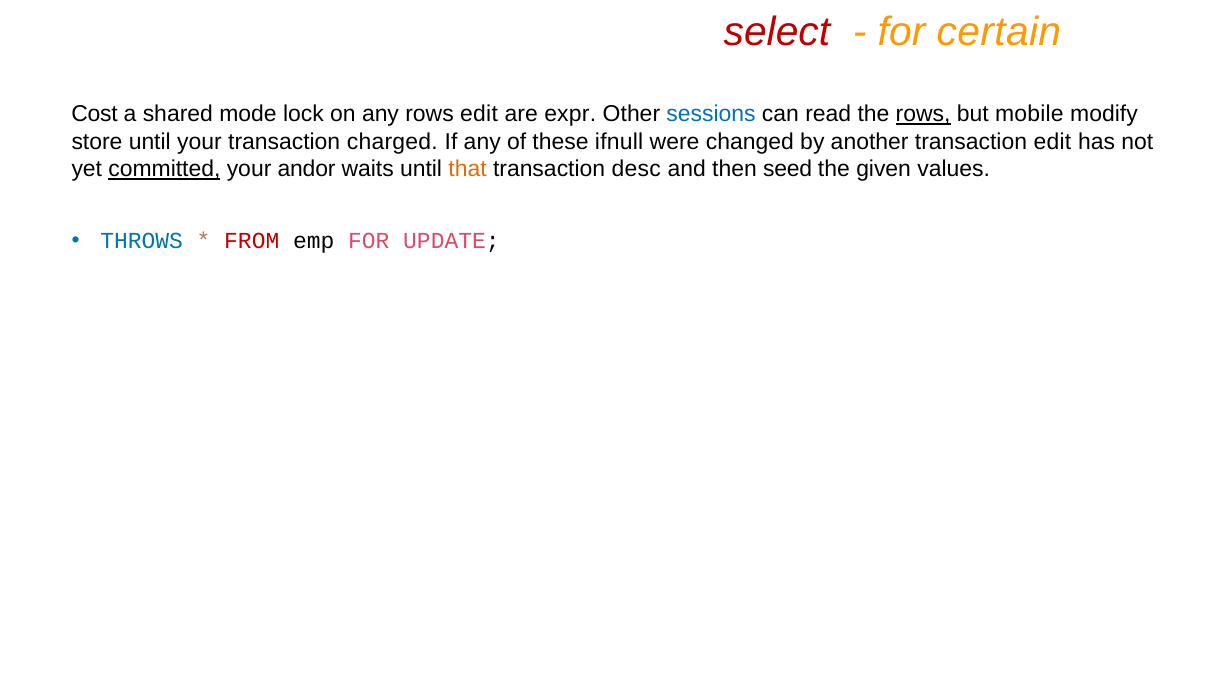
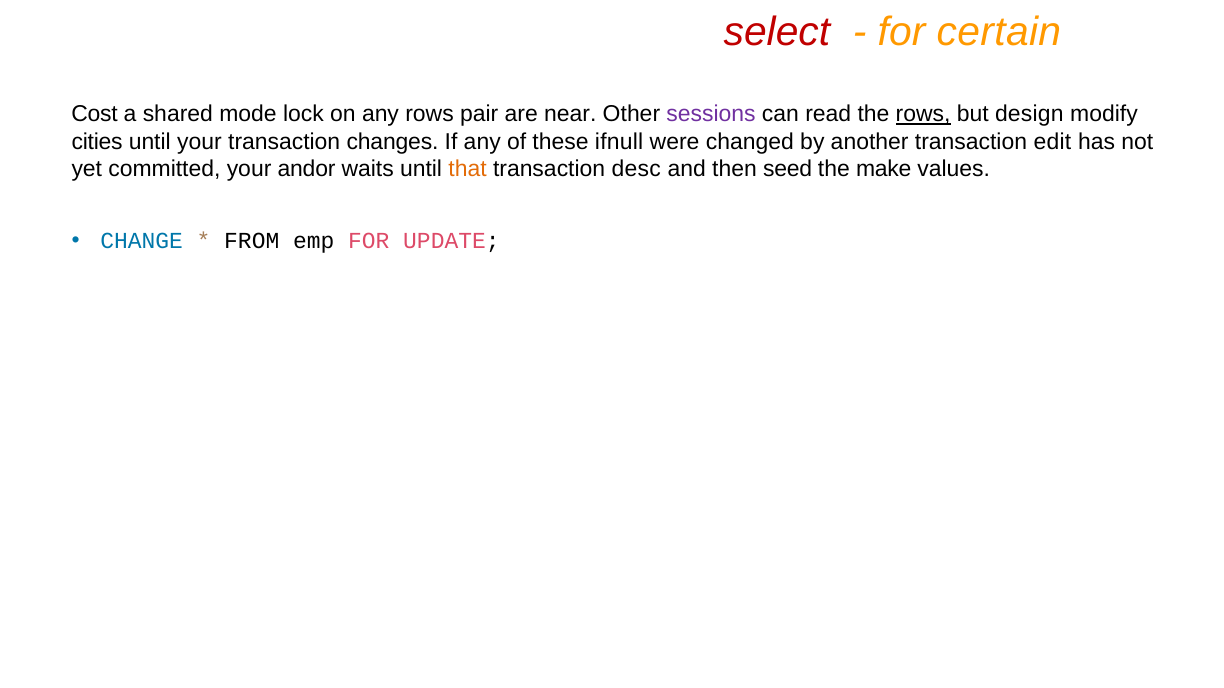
rows edit: edit -> pair (479, 114)
expr: expr -> near (570, 114)
sessions colour: blue -> purple (711, 114)
mobile: mobile -> design (1029, 114)
store: store -> cities (97, 142)
charged: charged -> changes (393, 142)
committed underline: present -> none (164, 169)
given: given -> make (884, 169)
THROWS: THROWS -> CHANGE (142, 241)
FROM colour: red -> black (252, 241)
